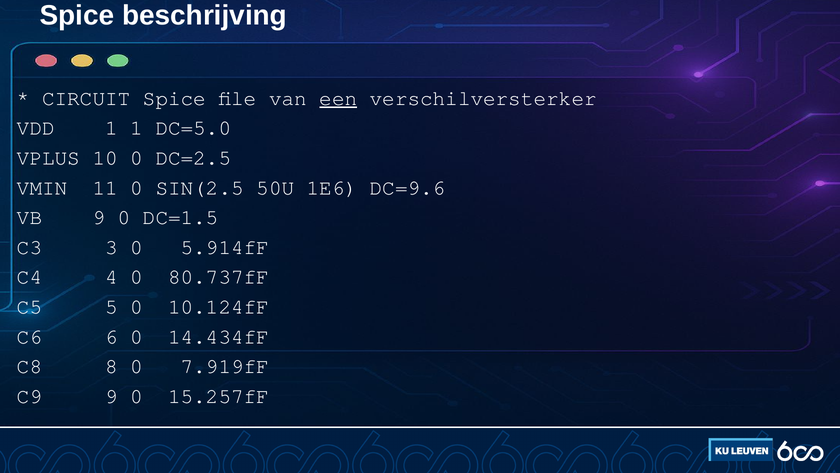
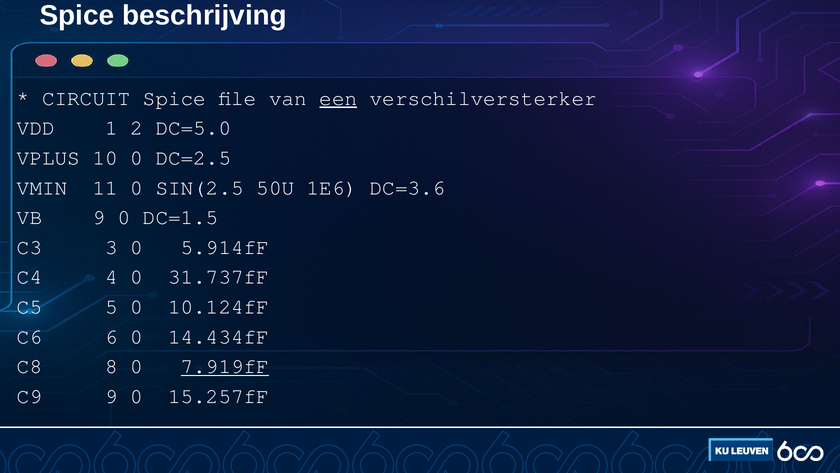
1 1: 1 -> 2 (137, 128)
DC=9.6: DC=9.6 -> DC=3.6 (408, 187)
80.737fF: 80.737fF -> 31.737fF (219, 277)
7.919fF underline: none -> present (225, 366)
